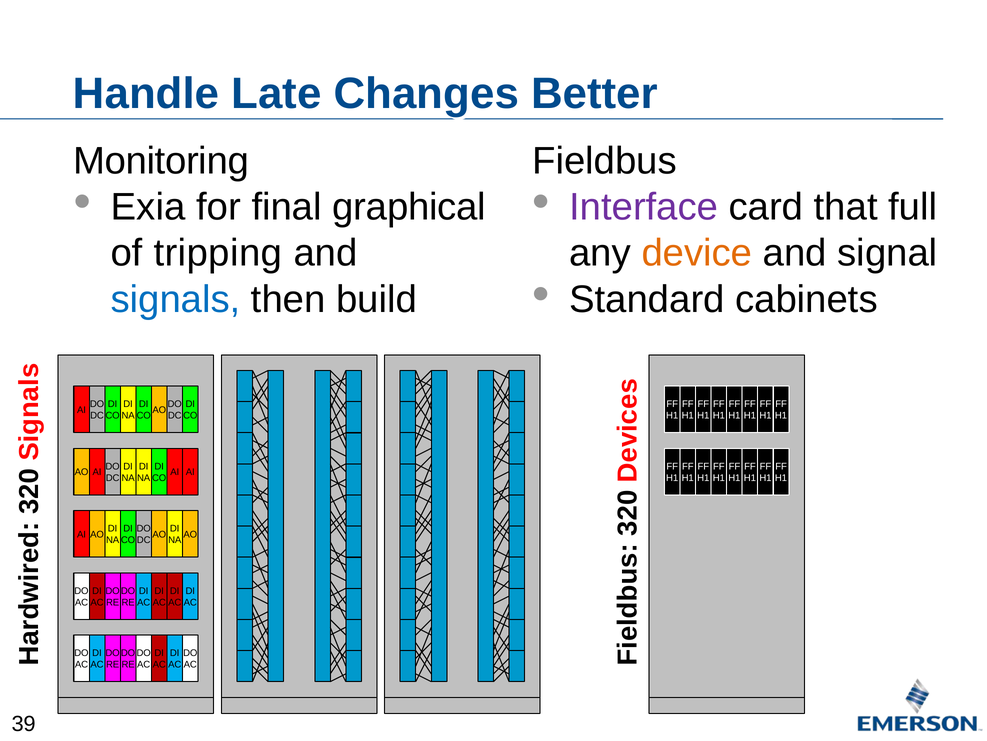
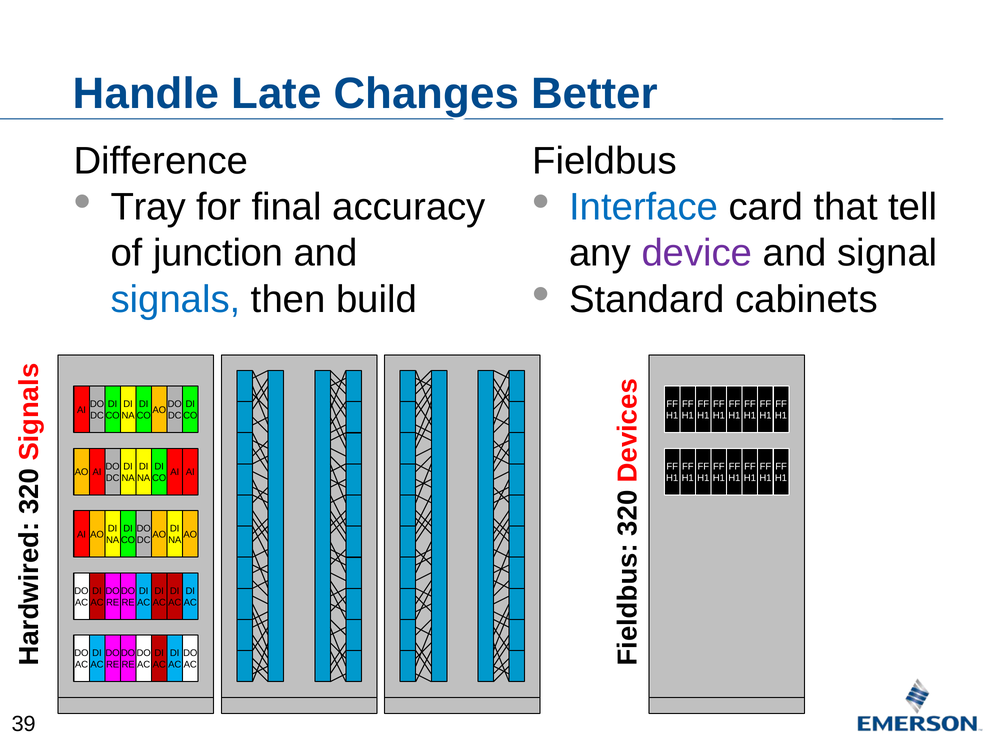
Monitoring: Monitoring -> Difference (161, 161)
Exia: Exia -> Tray (148, 207)
graphical: graphical -> accuracy (409, 207)
Interface colour: purple -> blue (644, 207)
full: full -> tell (913, 207)
tripping: tripping -> junction (218, 253)
device colour: orange -> purple (697, 253)
